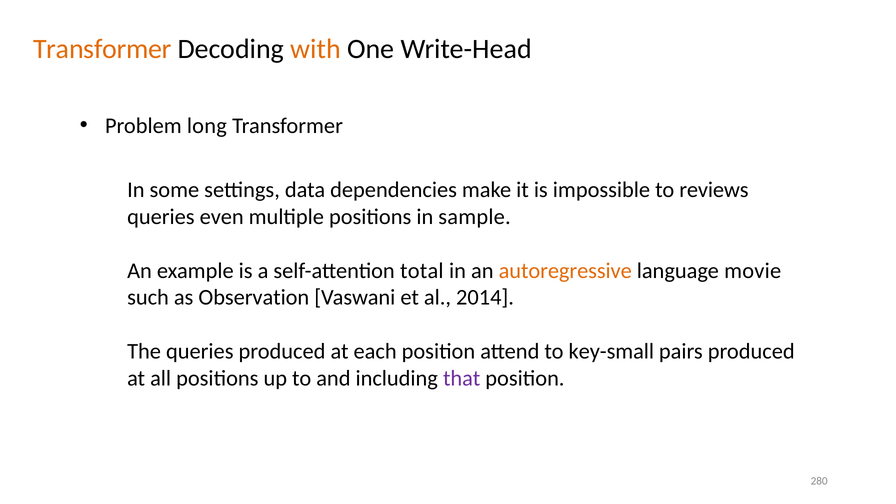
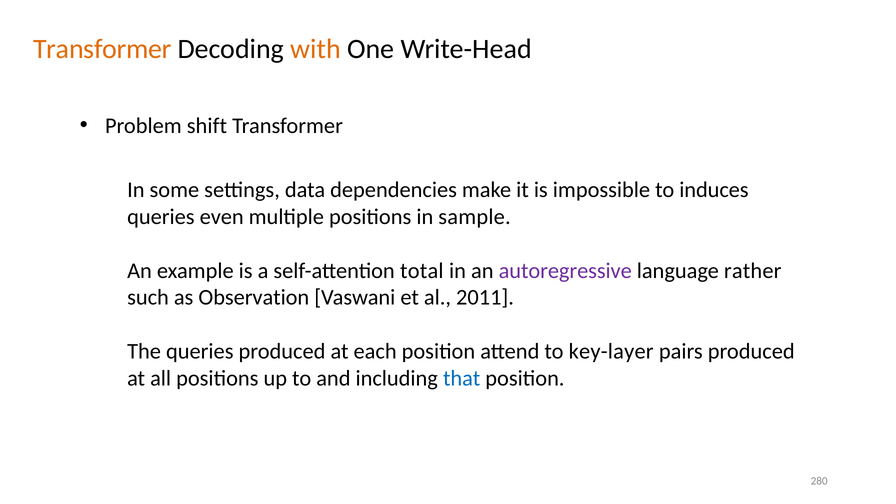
long: long -> shift (207, 126)
reviews: reviews -> induces (714, 190)
autoregressive colour: orange -> purple (565, 271)
movie: movie -> rather (753, 271)
2014: 2014 -> 2011 (485, 298)
key-small: key-small -> key-layer (611, 351)
that colour: purple -> blue (462, 378)
